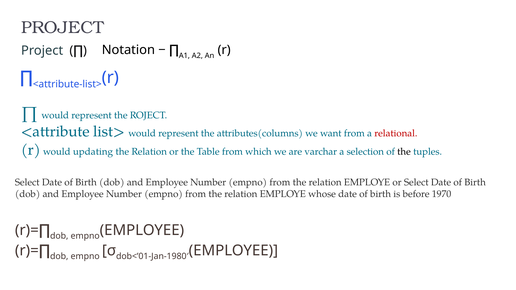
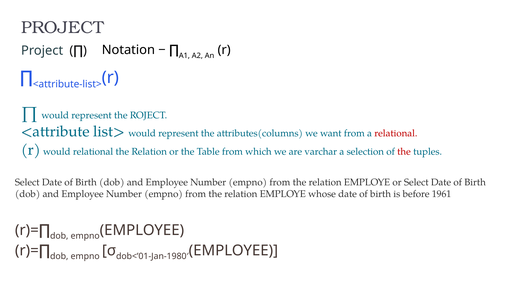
would updating: updating -> relational (93, 152)
the colour: black -> red (404, 152)
1970: 1970 -> 1961 (442, 194)
